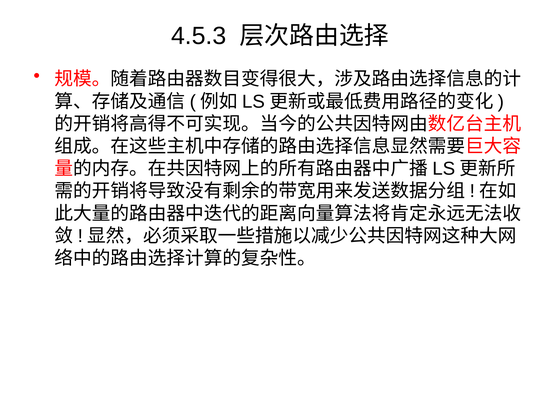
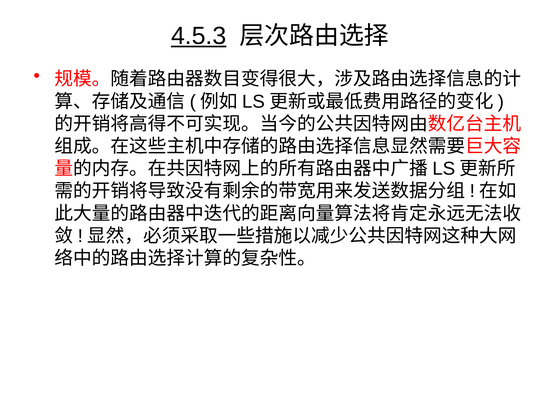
4.5.3 underline: none -> present (199, 36)
